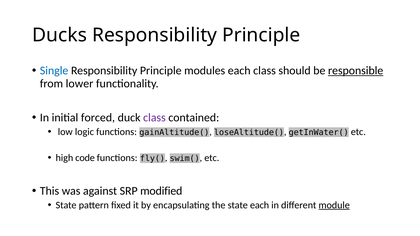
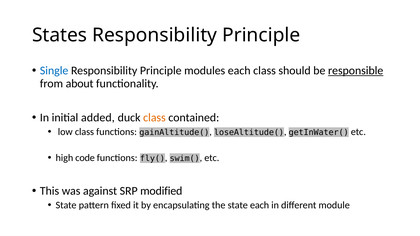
Ducks: Ducks -> States (60, 35)
lower: lower -> about (80, 84)
forced: forced -> added (98, 118)
class colour: purple -> orange (154, 118)
low logic: logic -> class (84, 132)
module underline: present -> none (334, 205)
